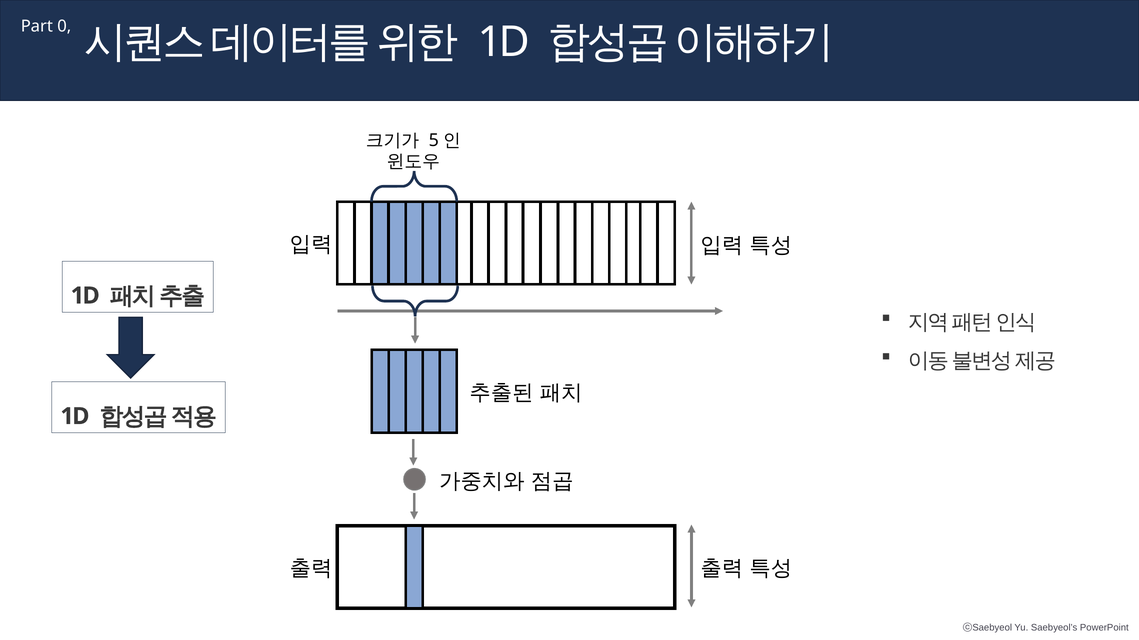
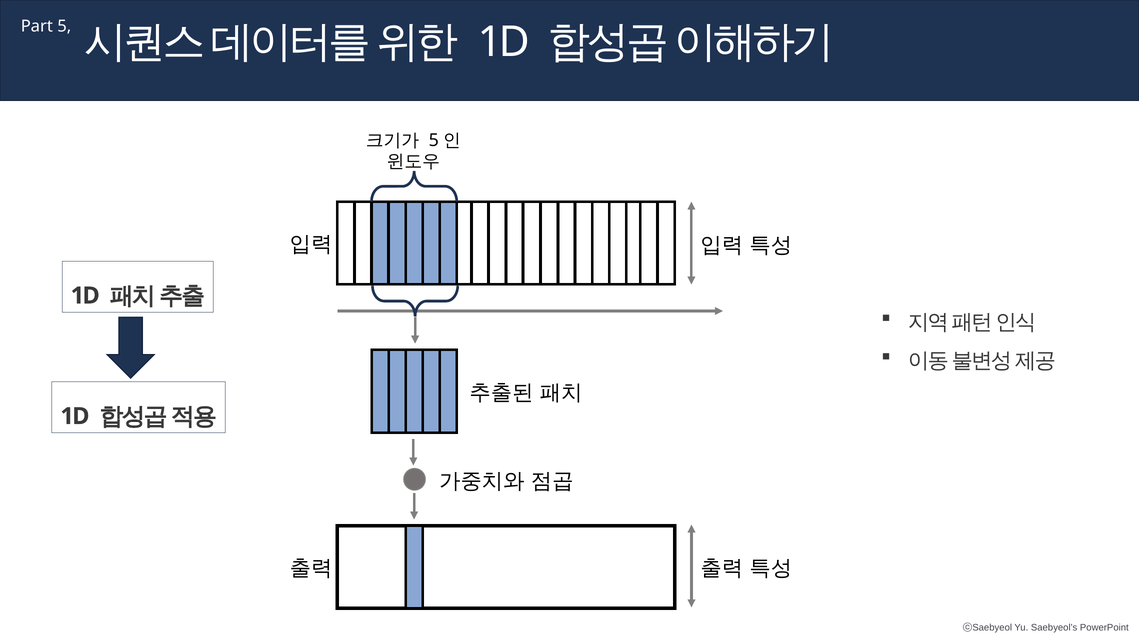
0: 0 -> 5 (64, 26)
